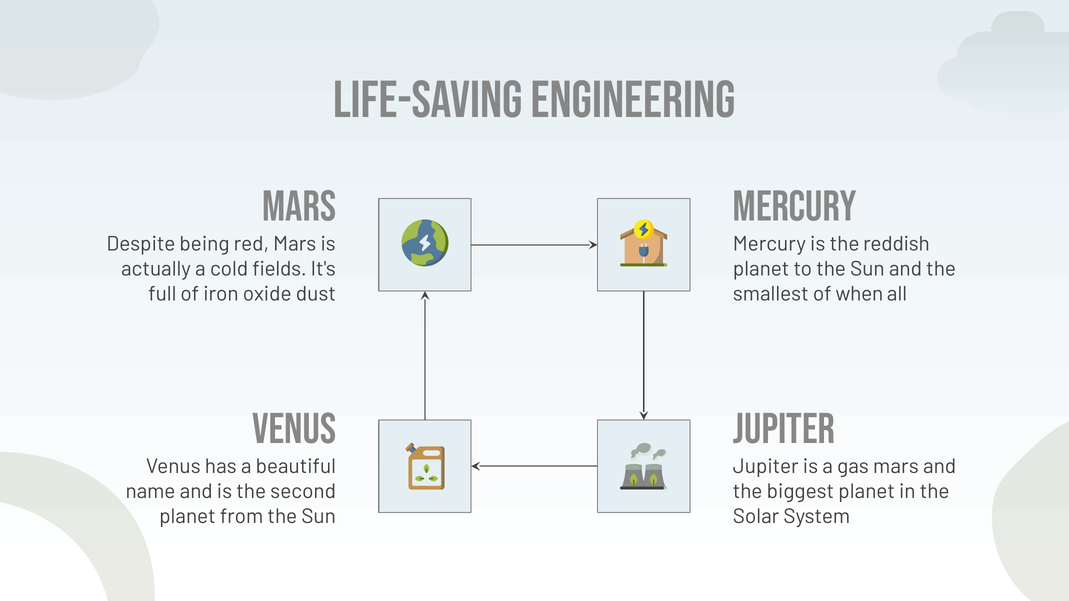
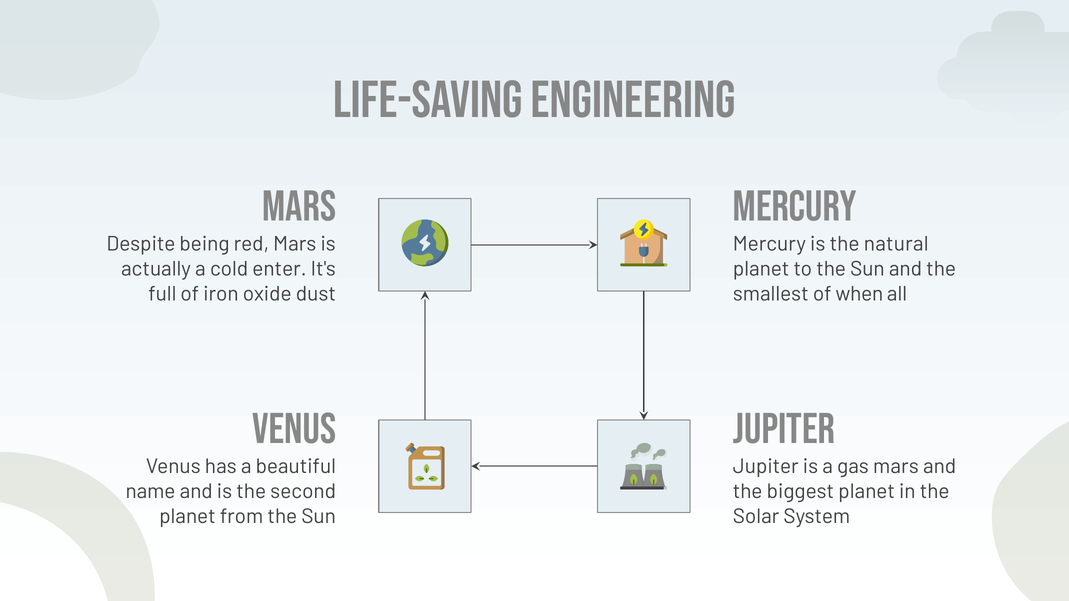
reddish: reddish -> natural (896, 244)
fields: fields -> enter (279, 269)
